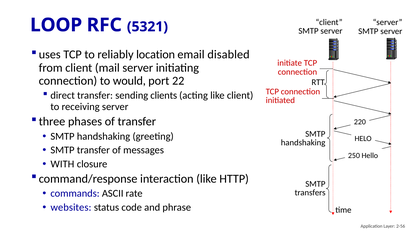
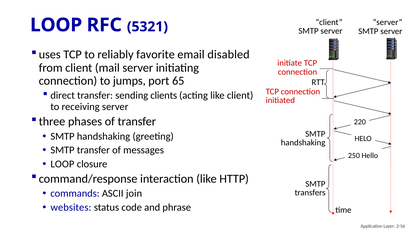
location: location -> favorite (156, 55)
would: would -> jumps (129, 81)
22: 22 -> 65 (178, 81)
WITH: WITH -> LOOP (62, 164)
rate: rate -> join (134, 194)
